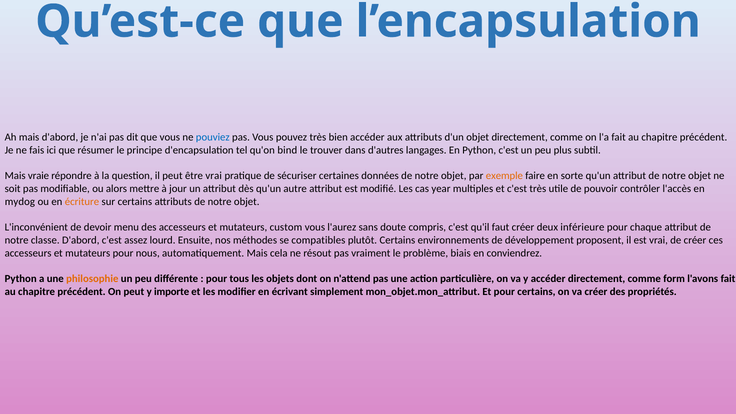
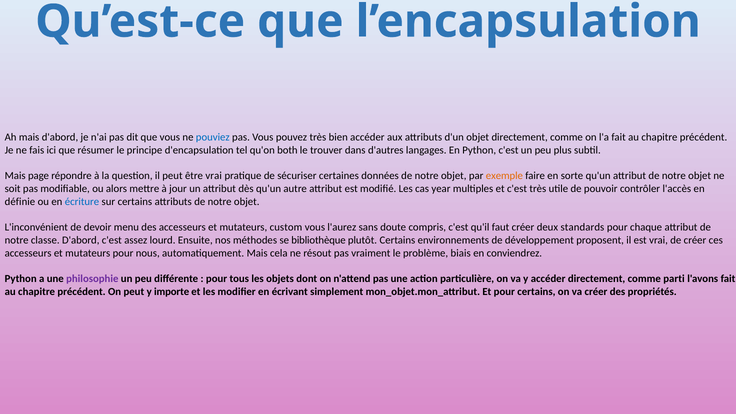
bind: bind -> both (287, 150)
vraie: vraie -> page (38, 176)
mydog: mydog -> définie (20, 202)
écriture colour: orange -> blue (82, 202)
inférieure: inférieure -> standards (582, 227)
compatibles: compatibles -> bibliothèque (319, 240)
philosophie colour: orange -> purple (92, 279)
form: form -> parti (674, 279)
